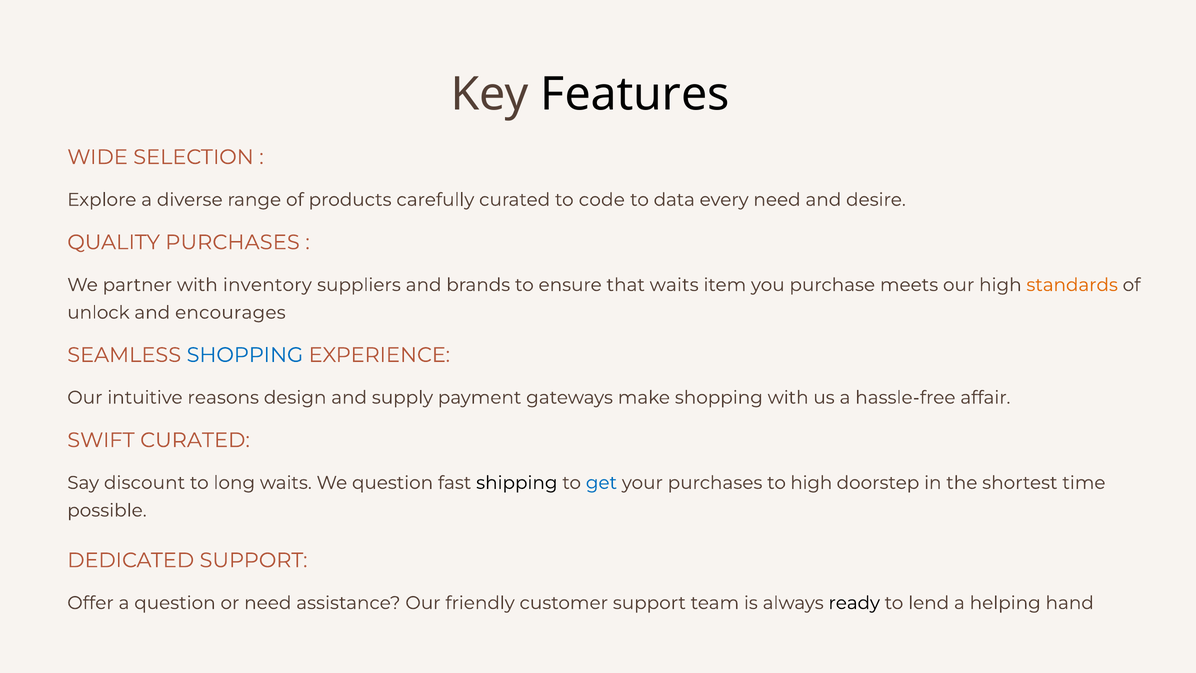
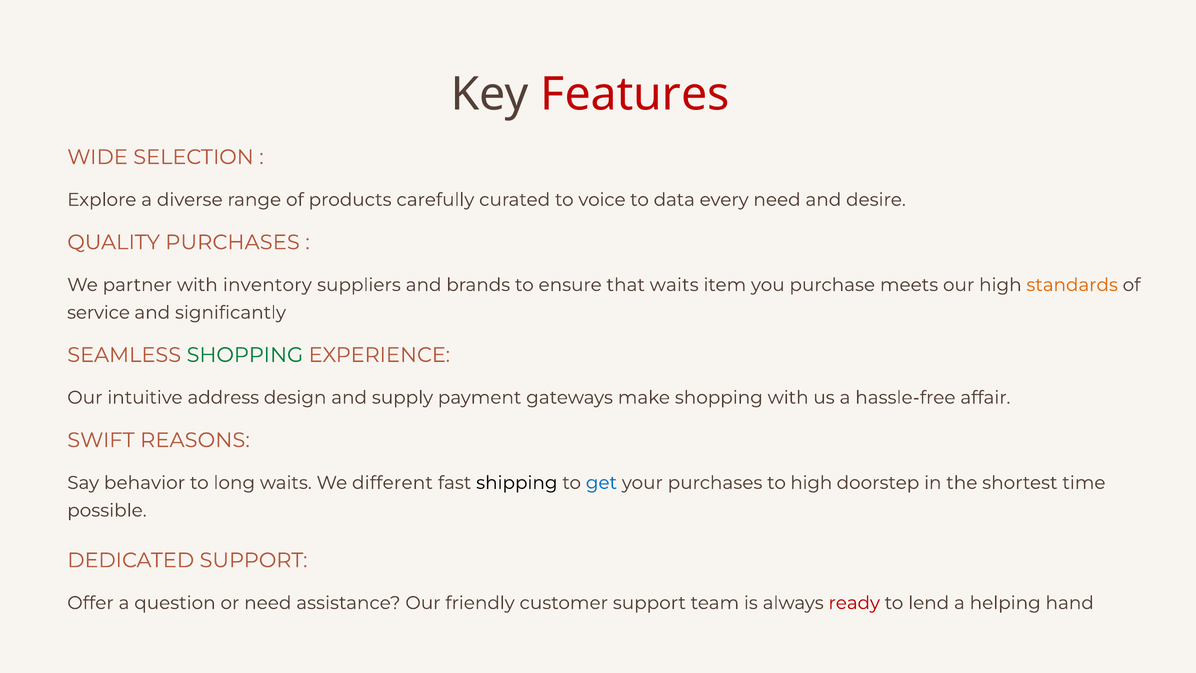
Features colour: black -> red (635, 94)
code: code -> voice (602, 200)
unlock: unlock -> service (99, 313)
encourages: encourages -> significantly (230, 313)
SHOPPING colour: blue -> green (245, 355)
reasons: reasons -> address (223, 397)
SWIFT CURATED: CURATED -> REASONS (195, 440)
discount: discount -> behavior (145, 483)
We question: question -> different (392, 483)
ready colour: black -> red (854, 603)
